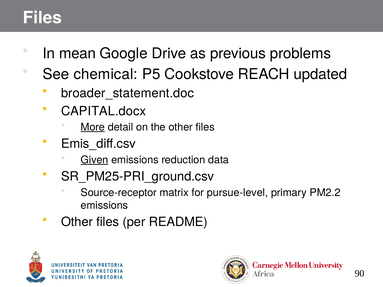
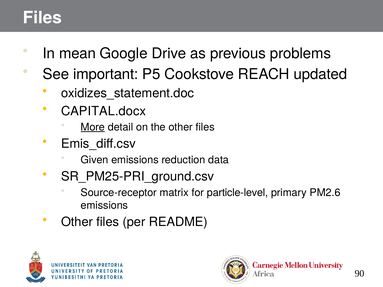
chemical: chemical -> important (106, 74)
broader_statement.doc: broader_statement.doc -> oxidizes_statement.doc (128, 93)
Given underline: present -> none (95, 160)
pursue-level: pursue-level -> particle-level (238, 193)
PM2.2: PM2.2 -> PM2.6 (325, 193)
